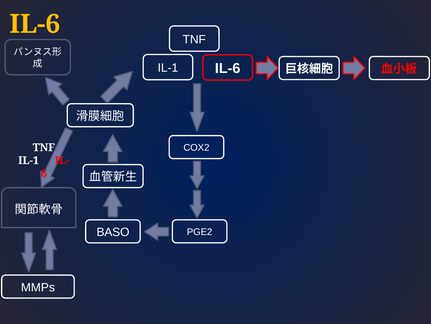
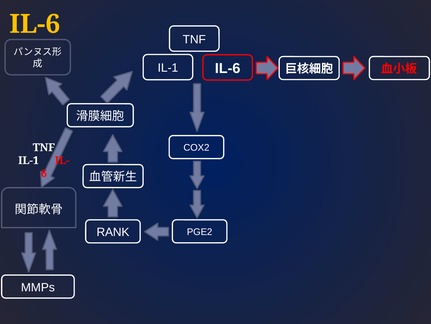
BASO: BASO -> RANK (113, 232)
